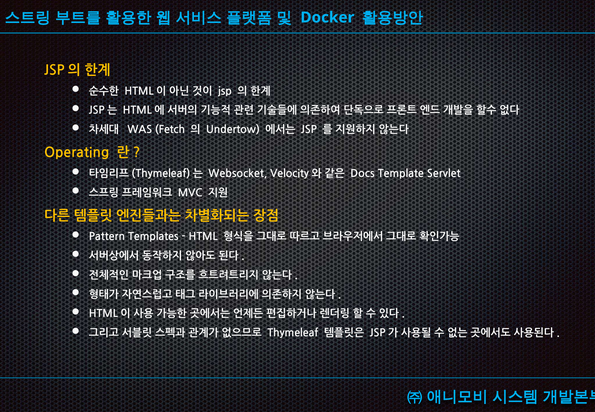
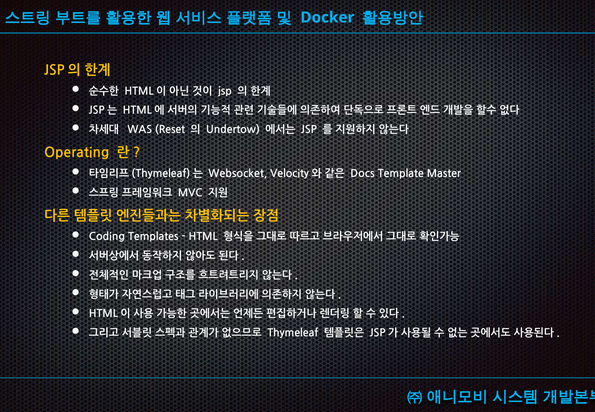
Fetch: Fetch -> Reset (170, 130)
Servlet: Servlet -> Master (444, 174)
Pattern: Pattern -> Coding (107, 237)
